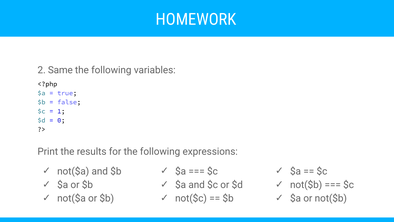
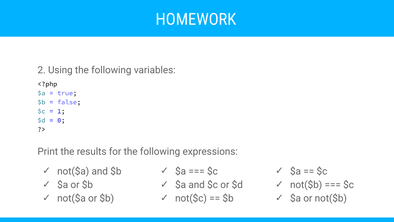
Same: Same -> Using (60, 70)
